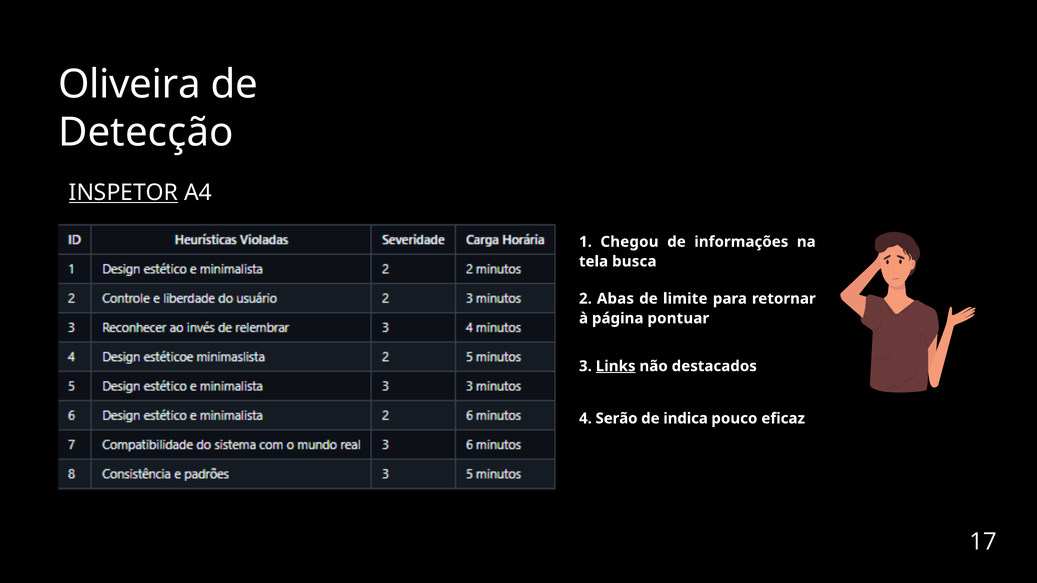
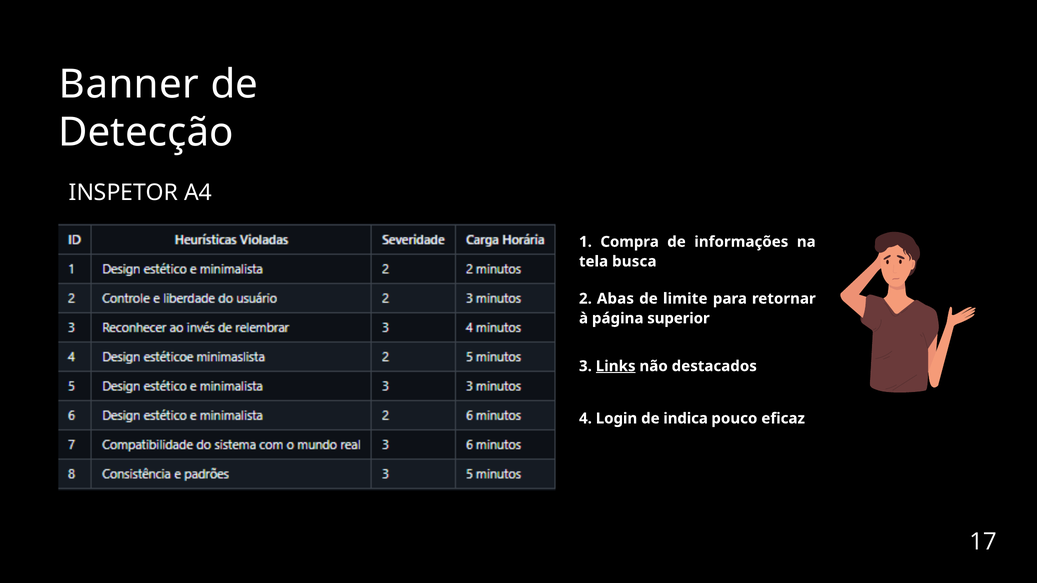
Oliveira: Oliveira -> Banner (129, 84)
INSPETOR underline: present -> none (123, 193)
Chegou: Chegou -> Compra (630, 242)
pontuar: pontuar -> superior (678, 318)
Serão: Serão -> Login (617, 419)
